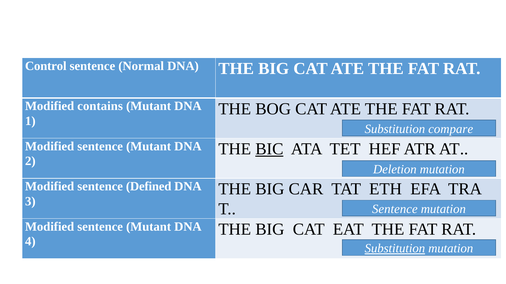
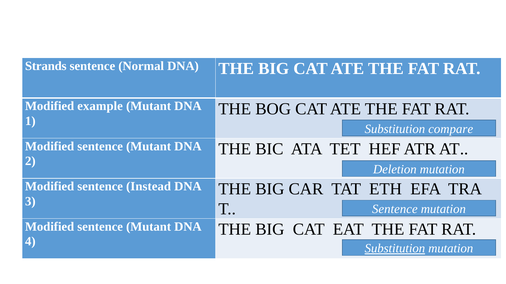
Control: Control -> Strands (46, 66)
contains: contains -> example (100, 106)
BIC underline: present -> none (269, 149)
Defined: Defined -> Instead (149, 187)
